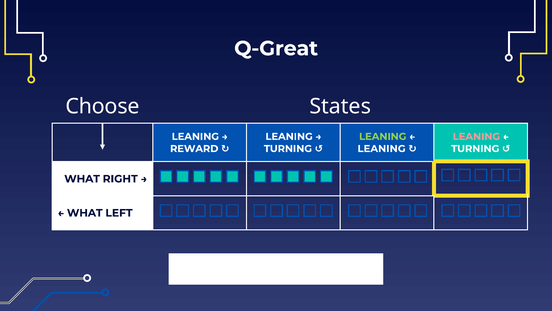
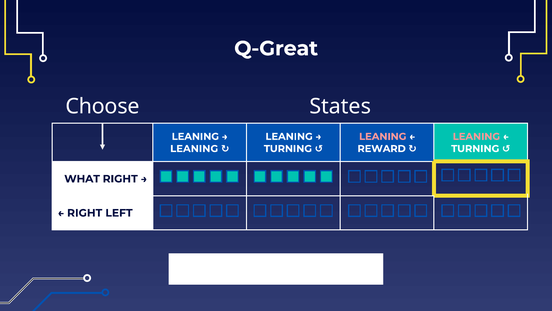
LEANING colour: light green -> pink (383, 136)
REWARD: REWARD -> LEANING (194, 149)
LEANING: LEANING -> REWARD (382, 149)
WHAT: WHAT -> RIGHT (85, 213)
